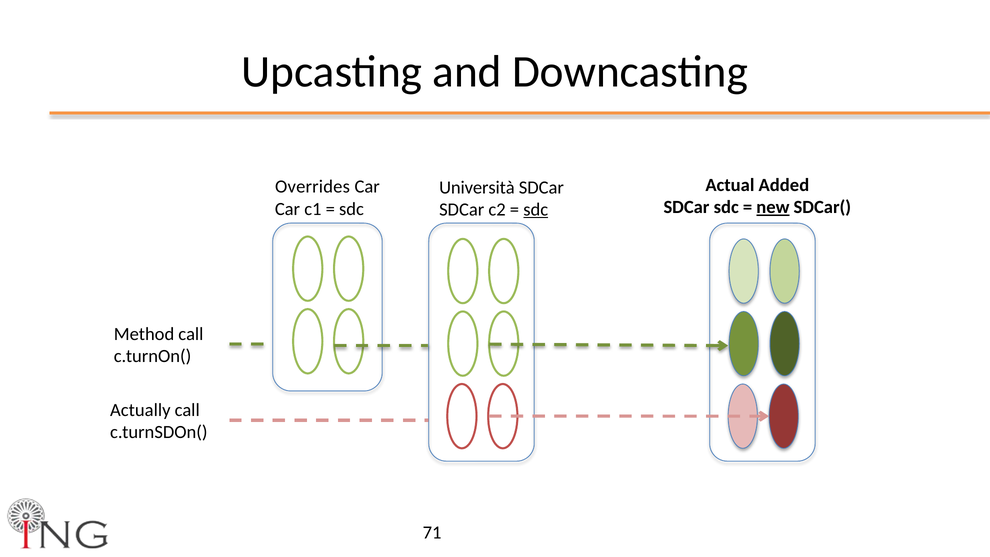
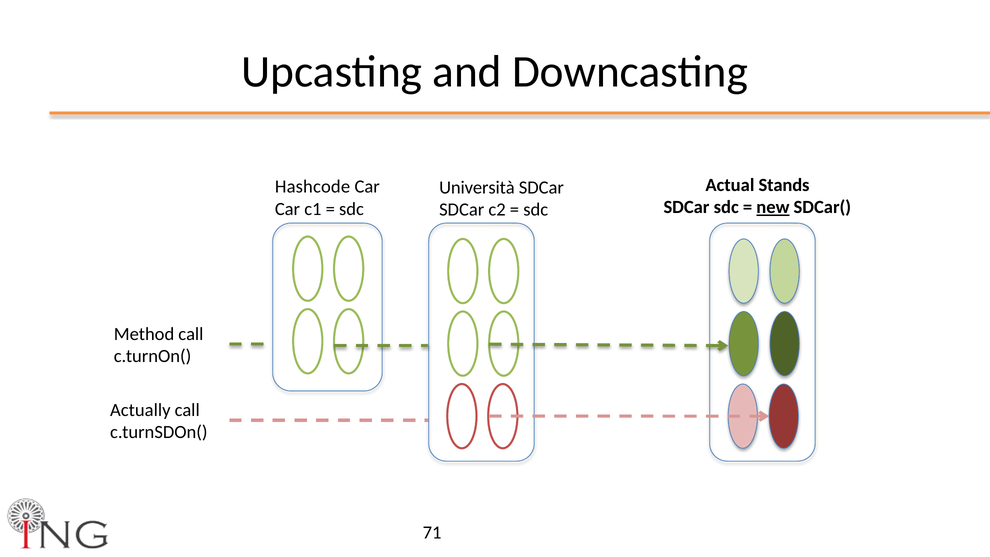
Added: Added -> Stands (784, 185)
Overrides: Overrides -> Hashcode (313, 187)
sdc underline: present -> none (536, 210)
